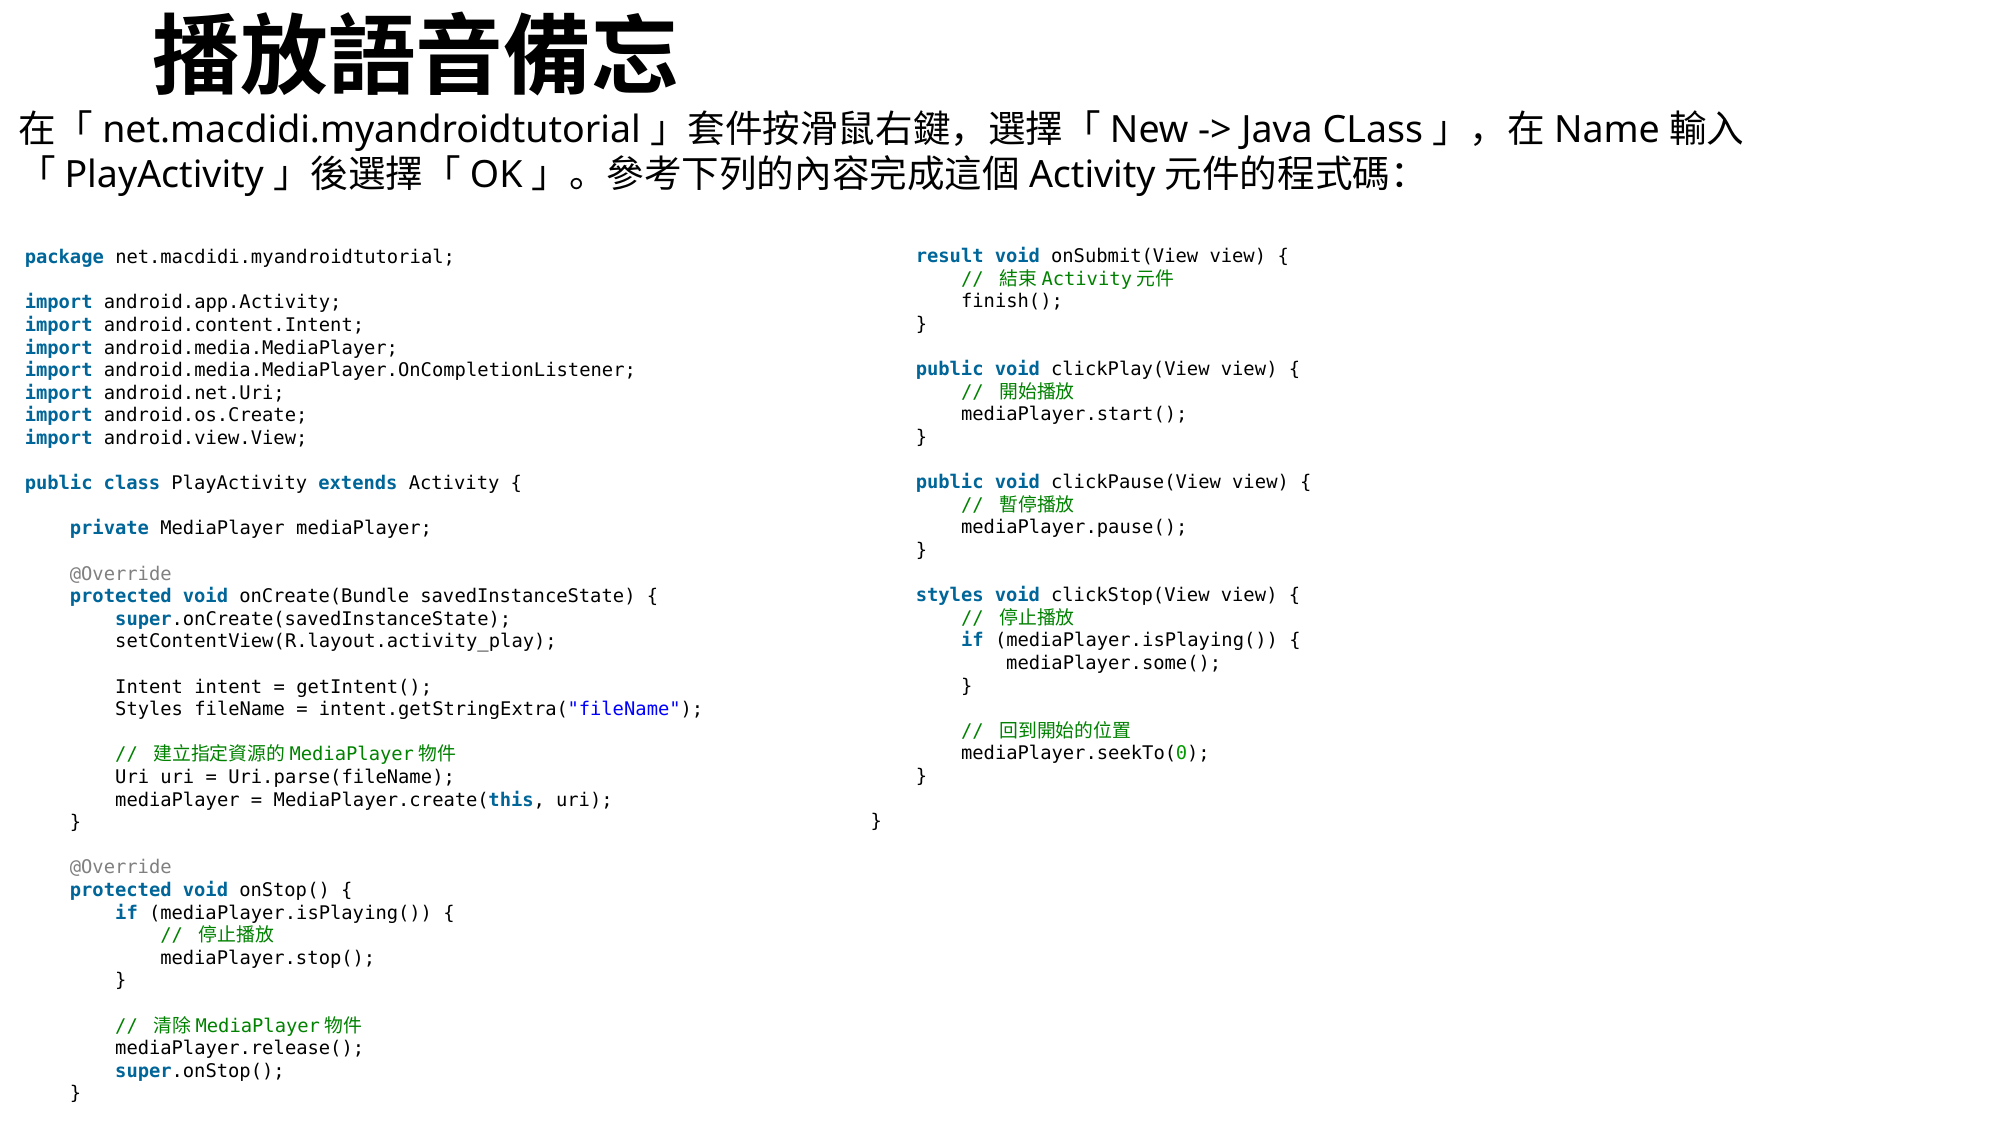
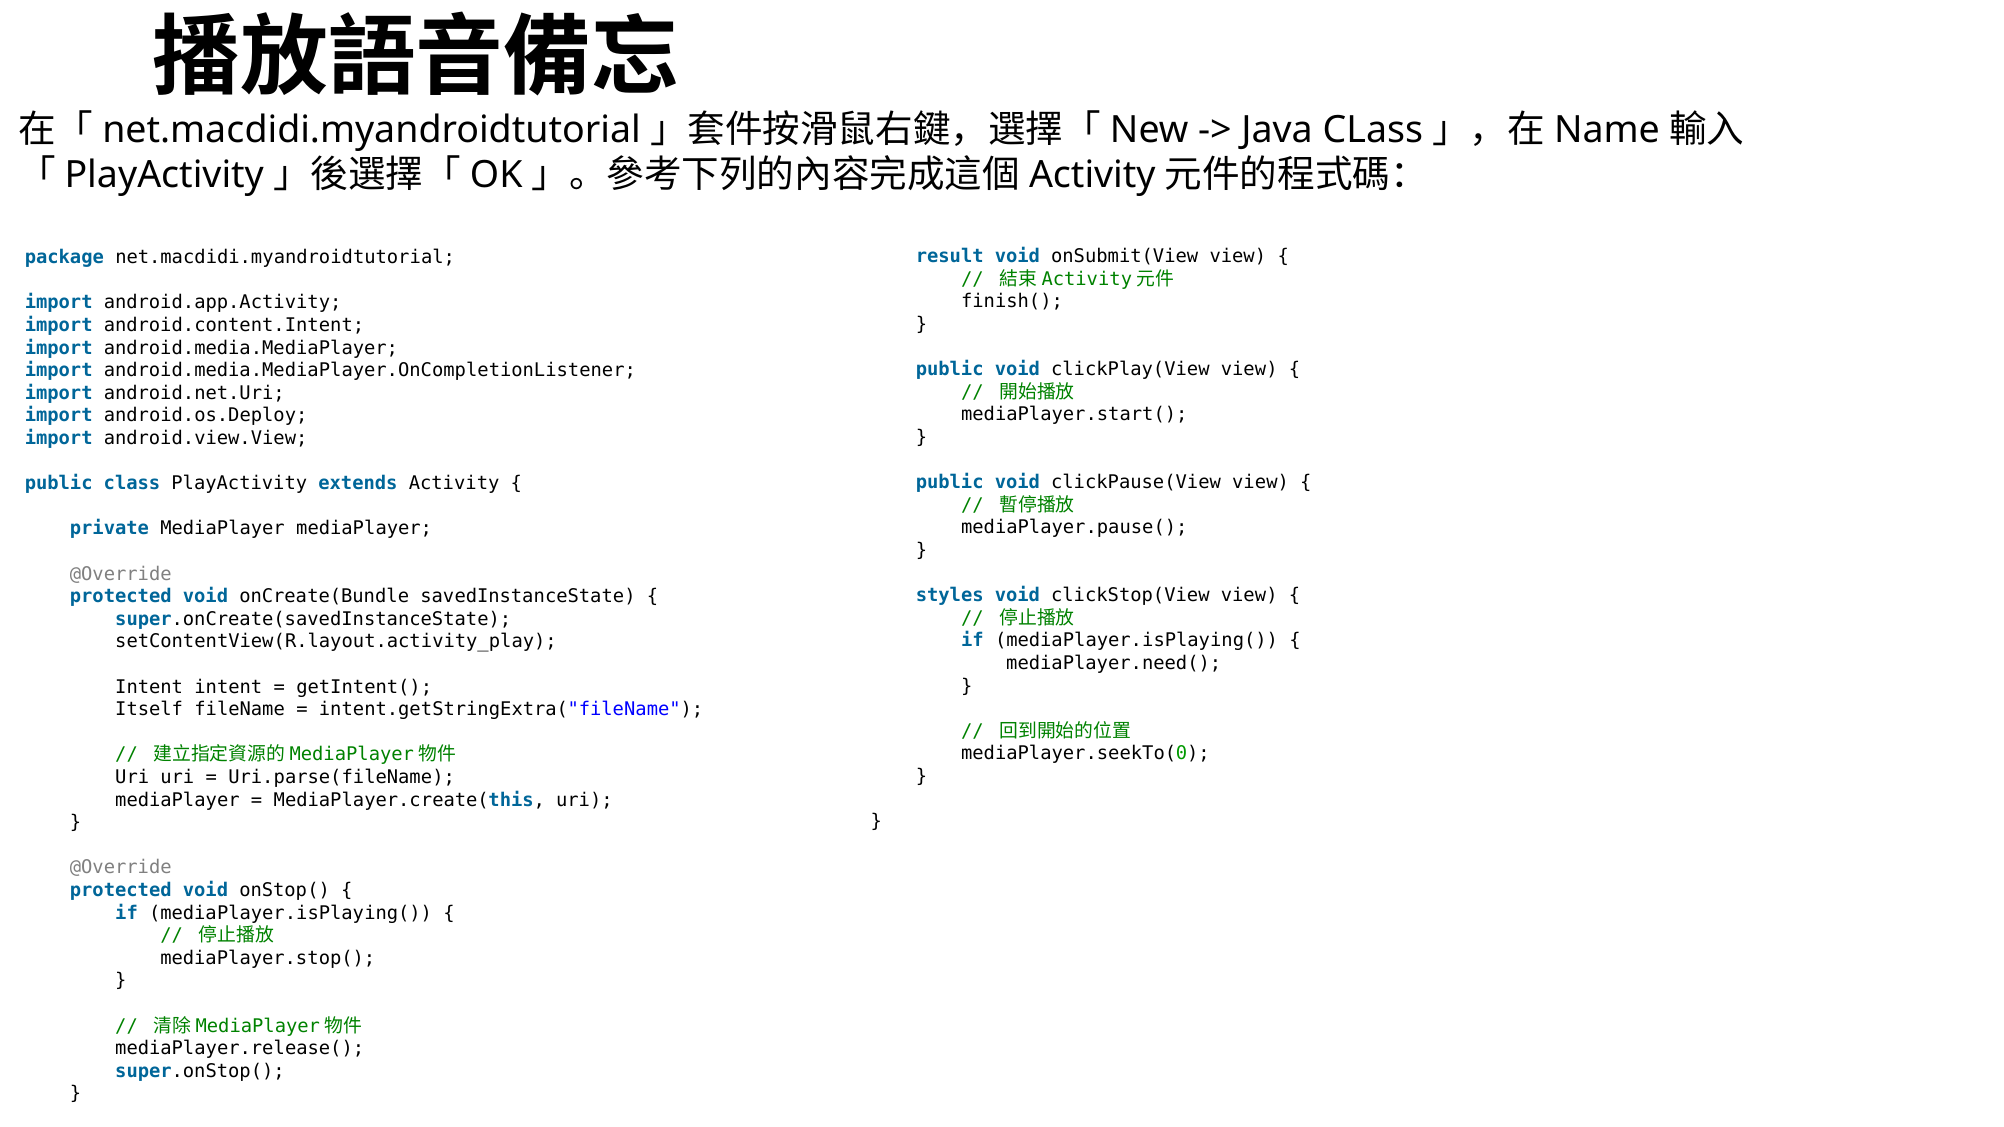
android.os.Create: android.os.Create -> android.os.Deploy (206, 416)
mediaPlayer.some(: mediaPlayer.some( -> mediaPlayer.need( (1114, 663)
Styles: Styles -> Itself (149, 710)
